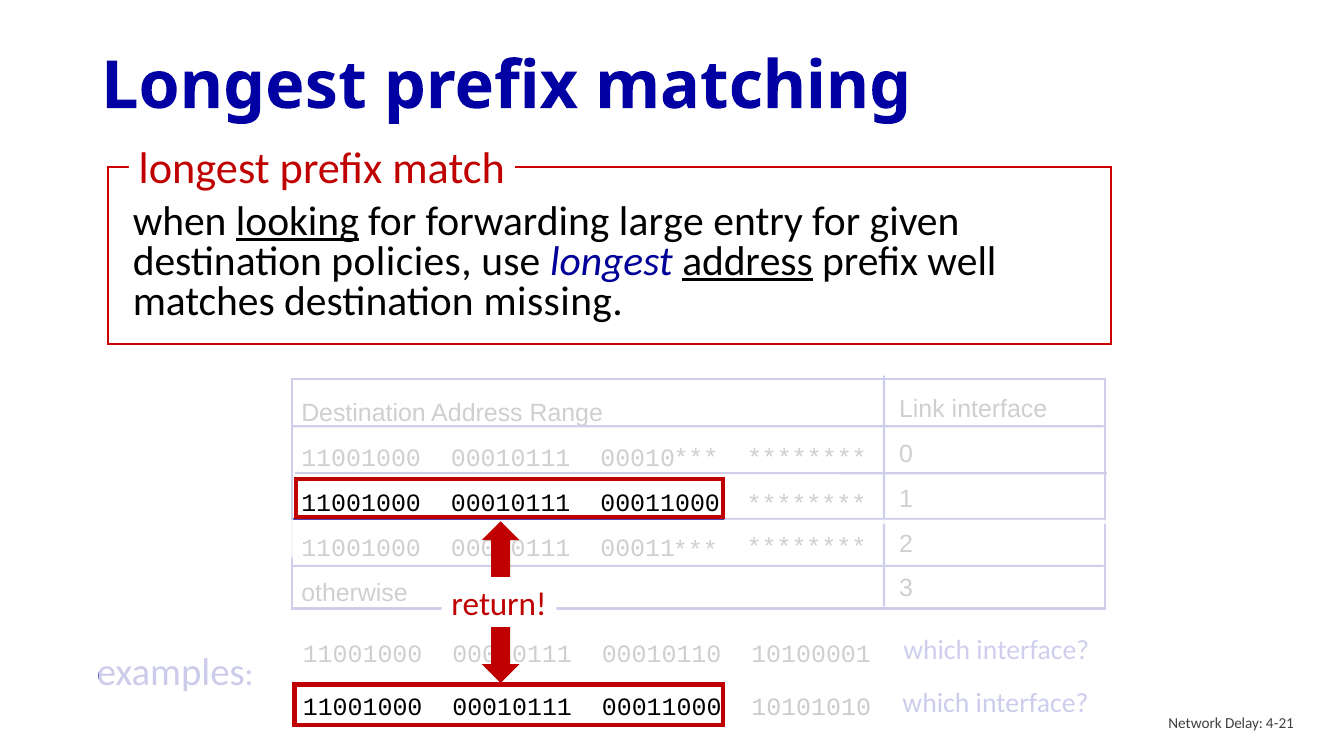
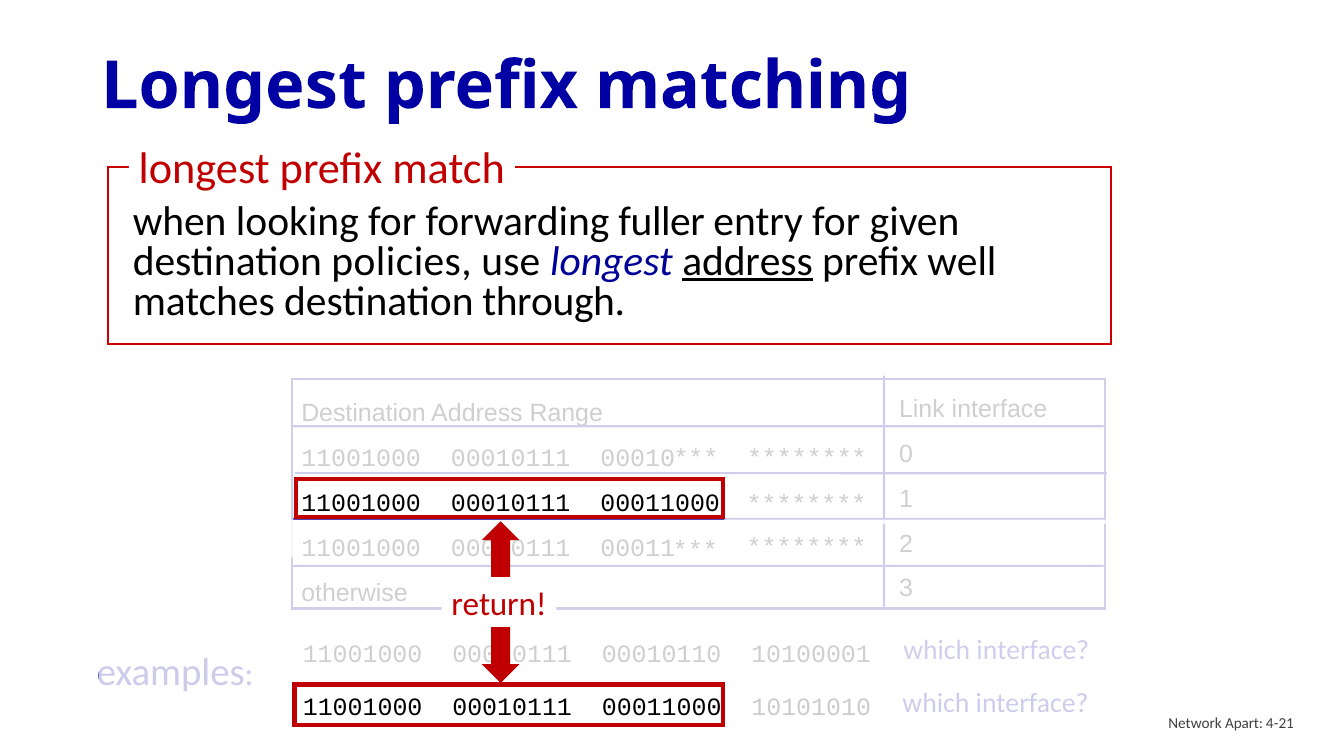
looking underline: present -> none (297, 222)
large: large -> fuller (662, 222)
missing: missing -> through (554, 301)
Delay: Delay -> Apart (1244, 723)
